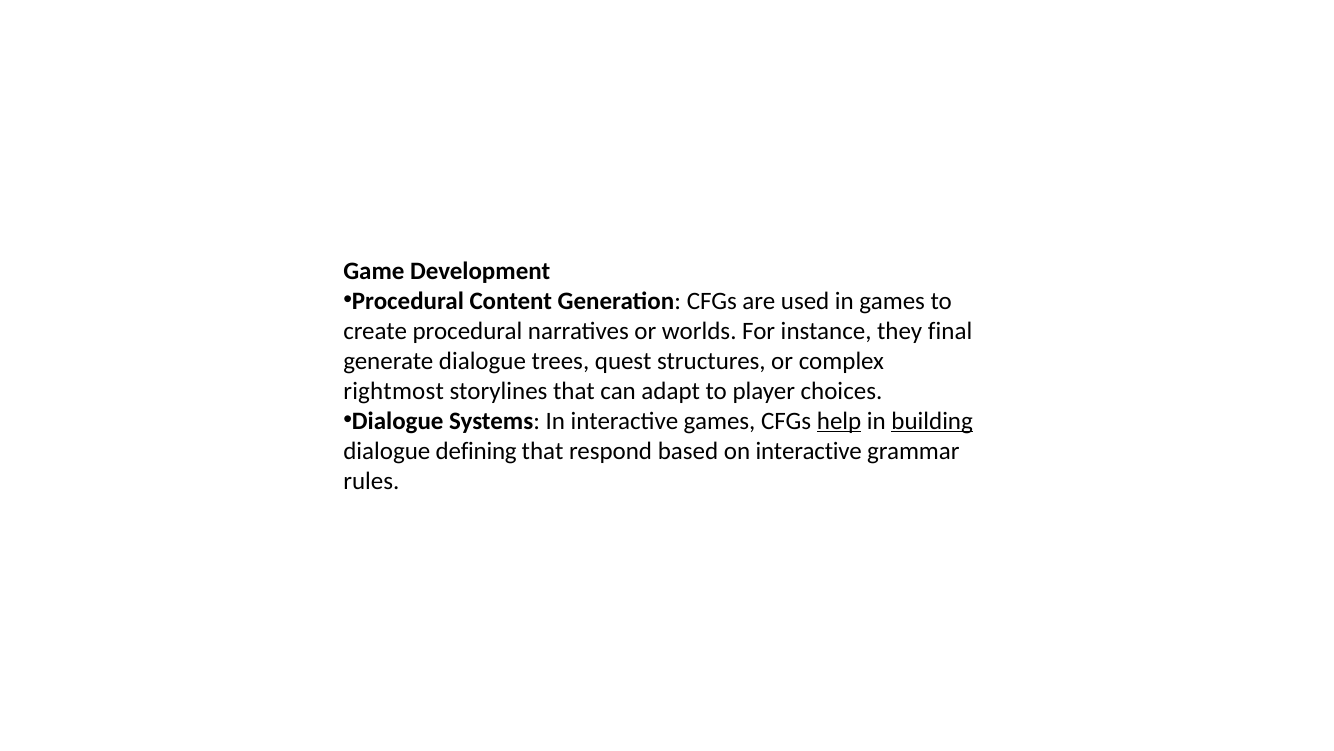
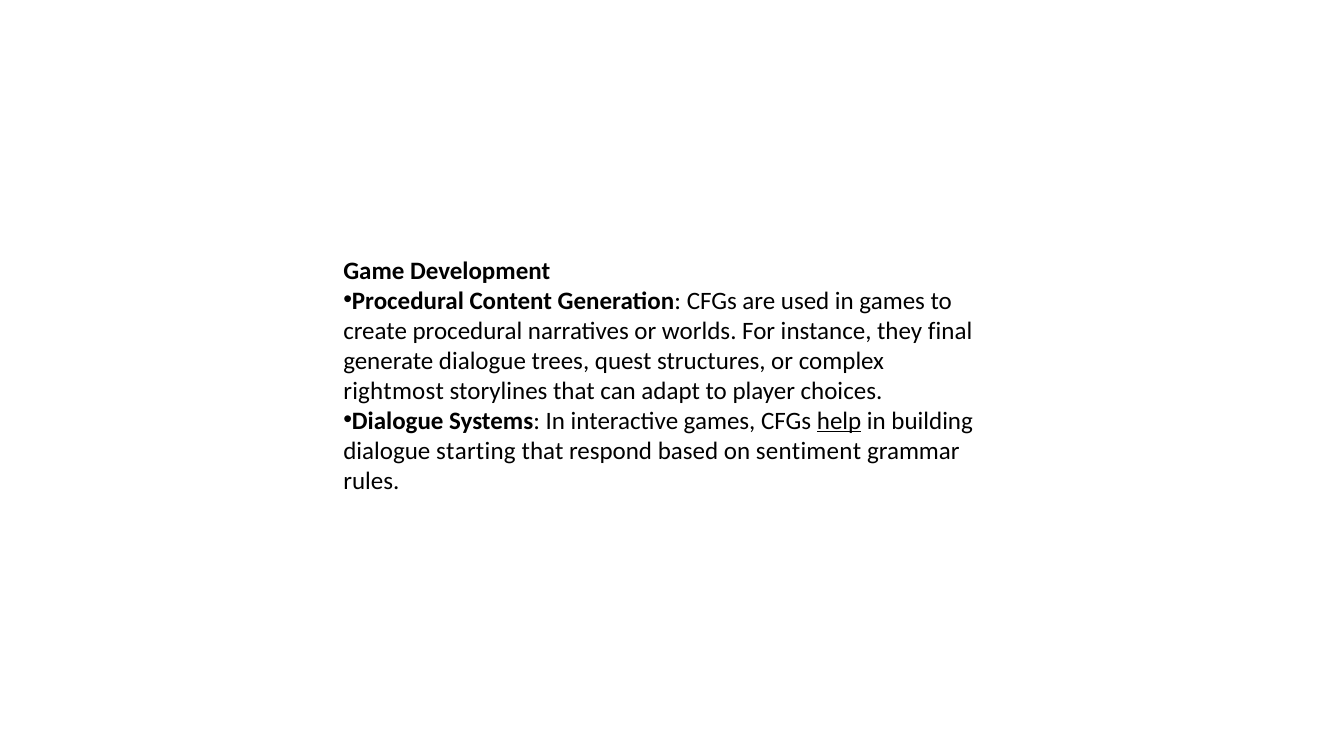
building underline: present -> none (932, 421)
defining: defining -> starting (476, 451)
on interactive: interactive -> sentiment (808, 451)
